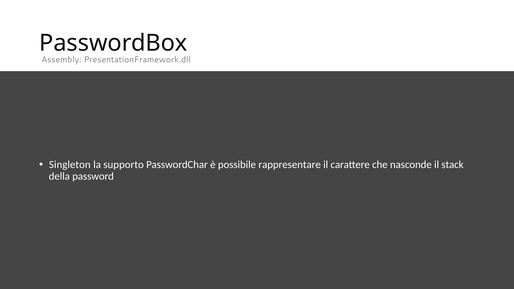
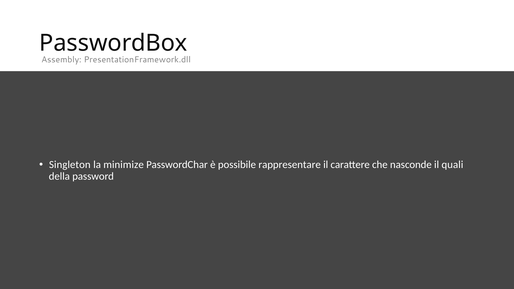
supporto: supporto -> minimize (124, 165)
stack: stack -> quali (452, 165)
